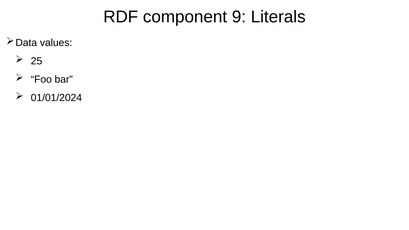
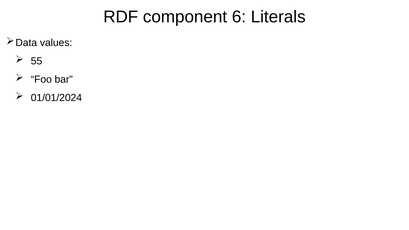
9: 9 -> 6 (239, 17)
25: 25 -> 55 (37, 61)
